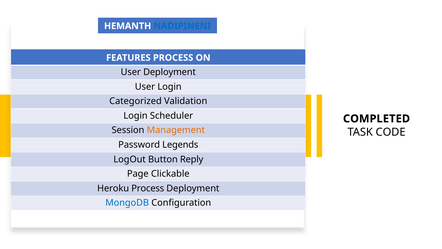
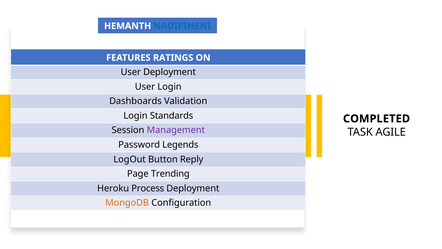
FEATURES PROCESS: PROCESS -> RATINGS (173, 58)
Categorized: Categorized -> Dashboards (135, 101)
Scheduler: Scheduler -> Standards (172, 116)
Management colour: orange -> purple (176, 130)
CODE: CODE -> AGILE (391, 132)
Clickable: Clickable -> Trending (170, 174)
MongoDB colour: blue -> orange (127, 203)
